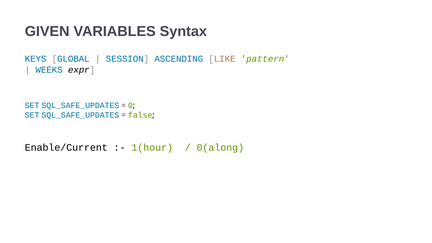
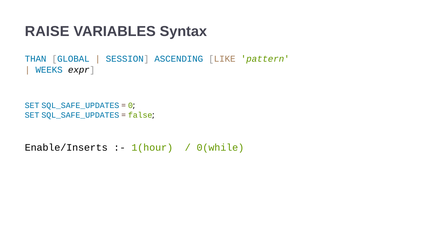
GIVEN: GIVEN -> RAISE (47, 31)
KEYS: KEYS -> THAN (36, 59)
Enable/Current: Enable/Current -> Enable/Inserts (66, 147)
0(along: 0(along -> 0(while (220, 147)
